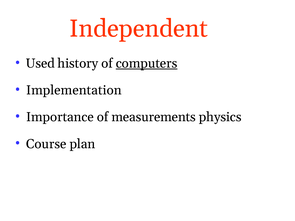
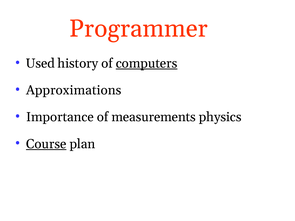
Independent: Independent -> Programmer (138, 29)
Implementation: Implementation -> Approximations (74, 90)
Course underline: none -> present (46, 144)
